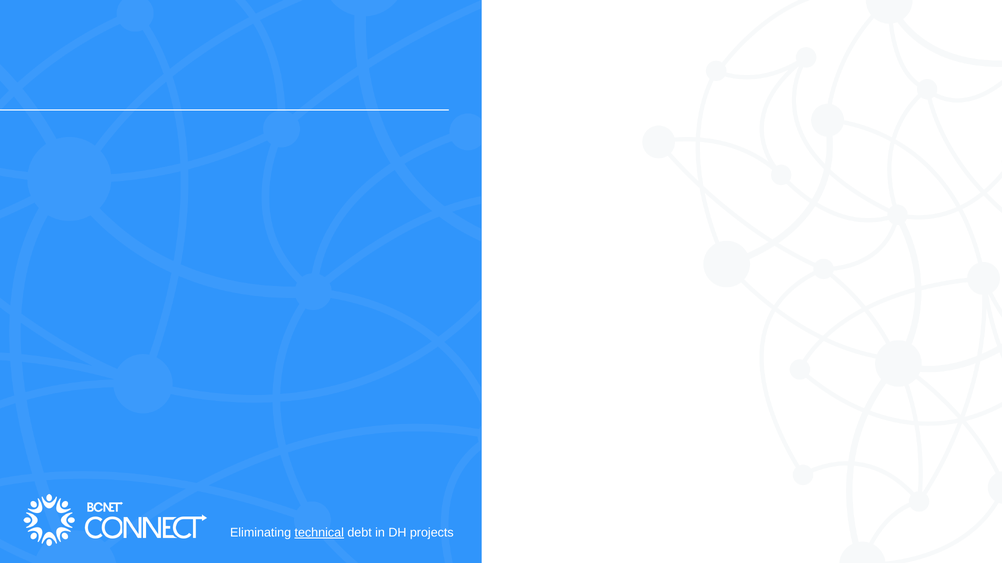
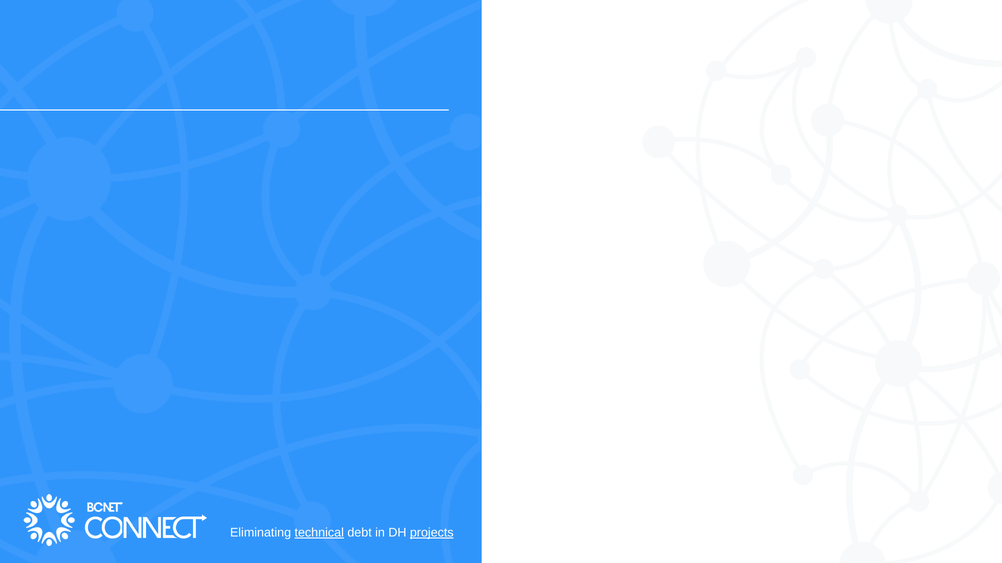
projects underline: none -> present (432, 533)
